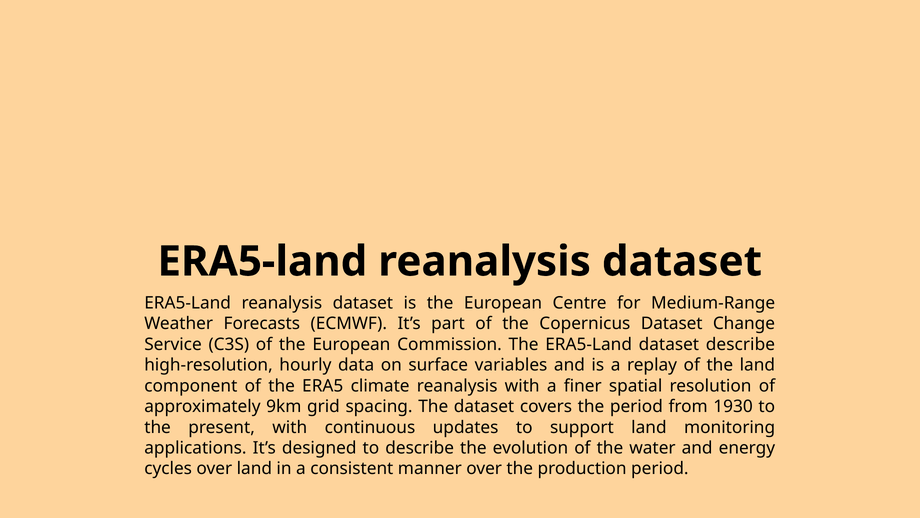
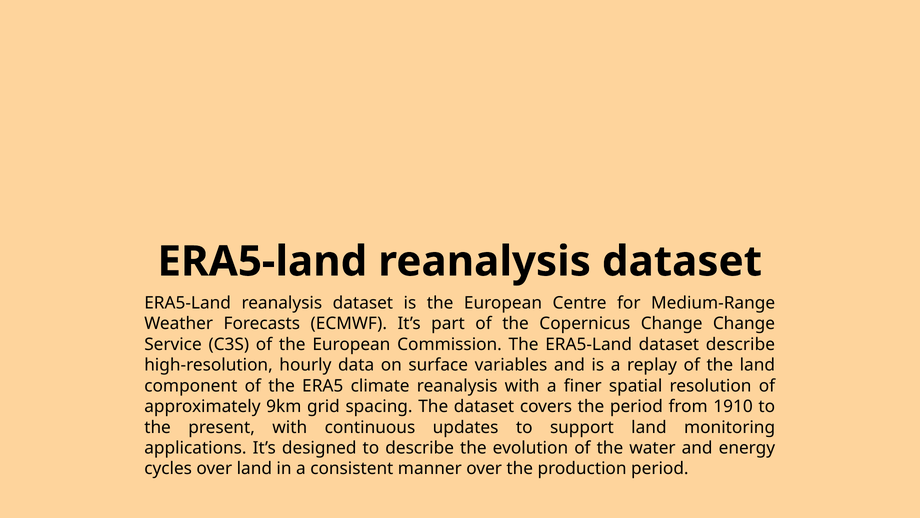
Copernicus Dataset: Dataset -> Change (672, 323)
1930: 1930 -> 1910 (733, 406)
